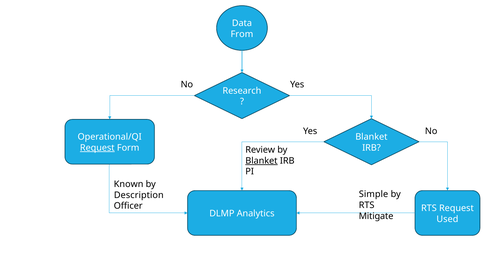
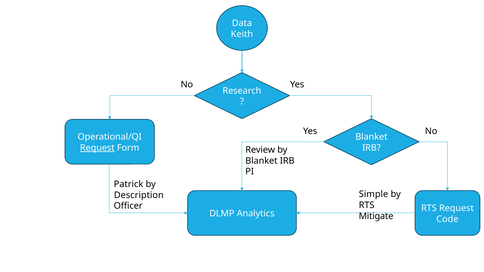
From: From -> Keith (242, 34)
Blanket underline: present -> none (261, 161)
Known: Known -> Patrick (129, 184)
Used: Used -> Code (447, 219)
